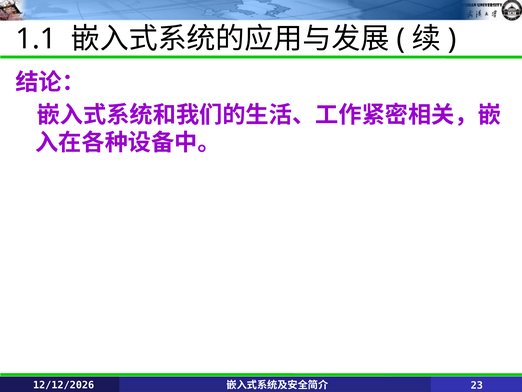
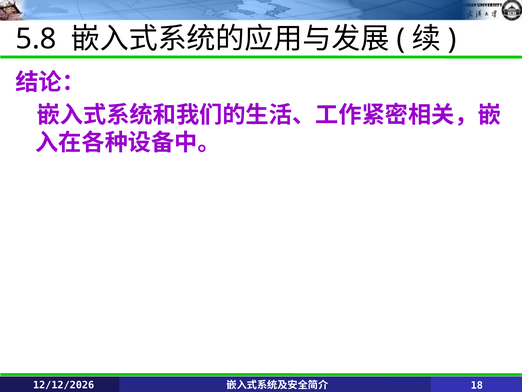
1.1: 1.1 -> 5.8 (36, 39)
23: 23 -> 18 (477, 385)
